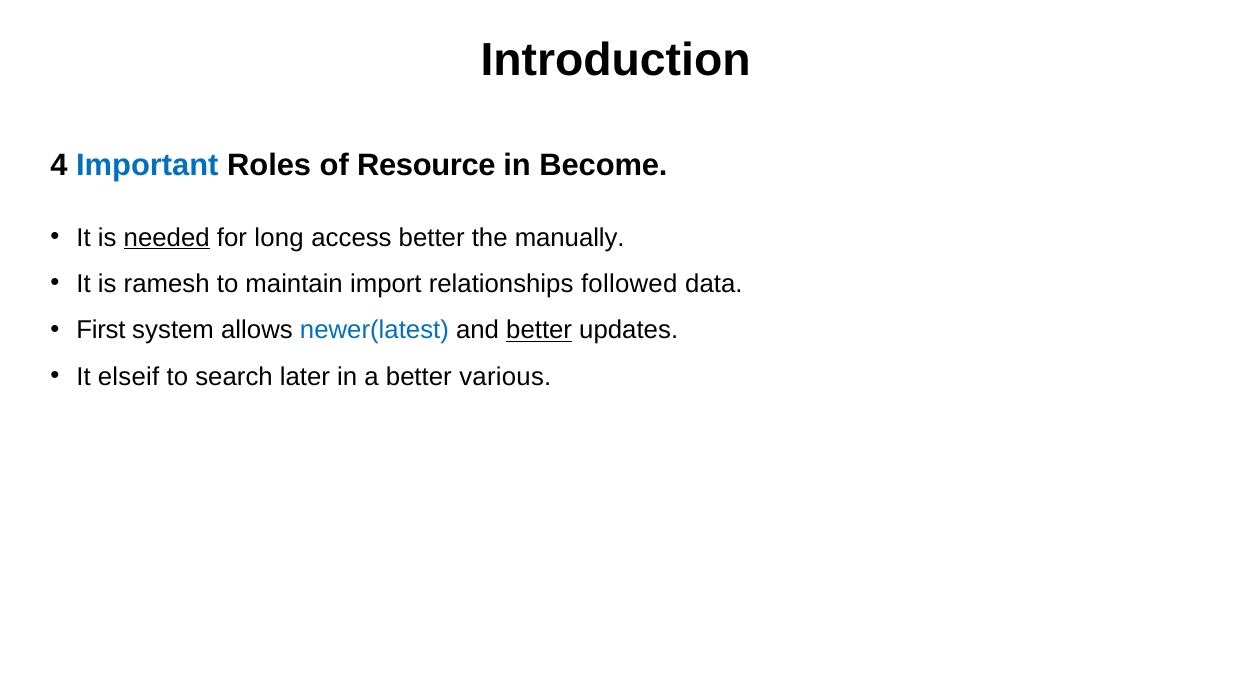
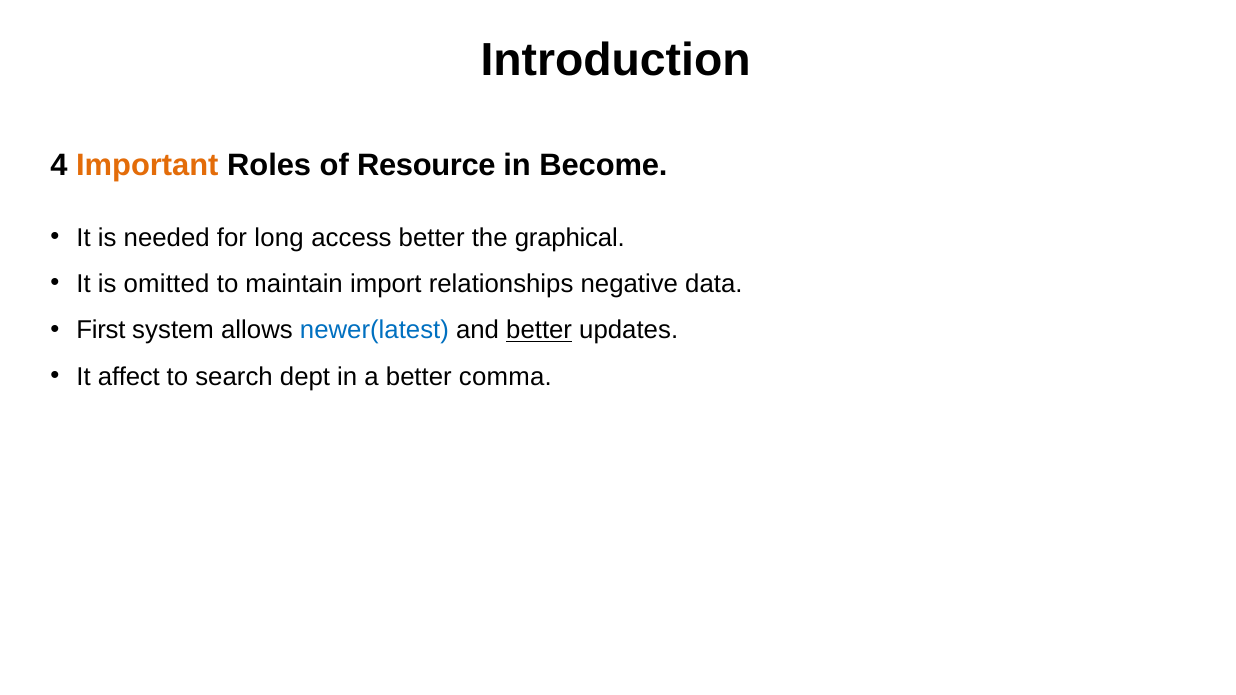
Important colour: blue -> orange (147, 165)
needed underline: present -> none (167, 238)
manually: manually -> graphical (570, 238)
ramesh: ramesh -> omitted (167, 284)
followed: followed -> negative (629, 284)
elseif: elseif -> affect (129, 377)
later: later -> dept (305, 377)
various: various -> comma (505, 377)
